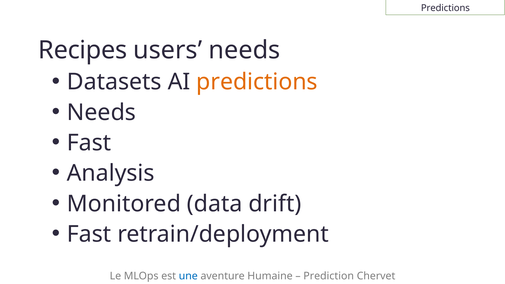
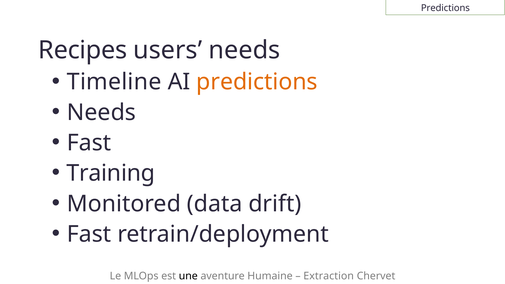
Datasets: Datasets -> Timeline (114, 82)
Analysis: Analysis -> Training (111, 173)
une colour: blue -> black (188, 276)
Prediction: Prediction -> Extraction (329, 276)
